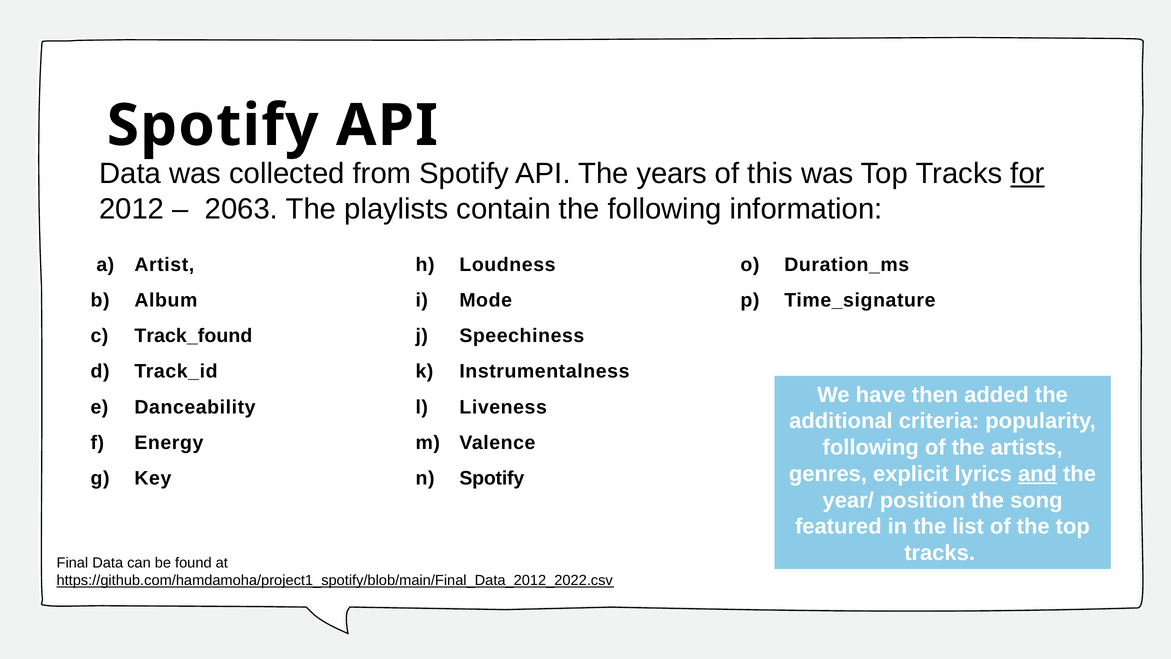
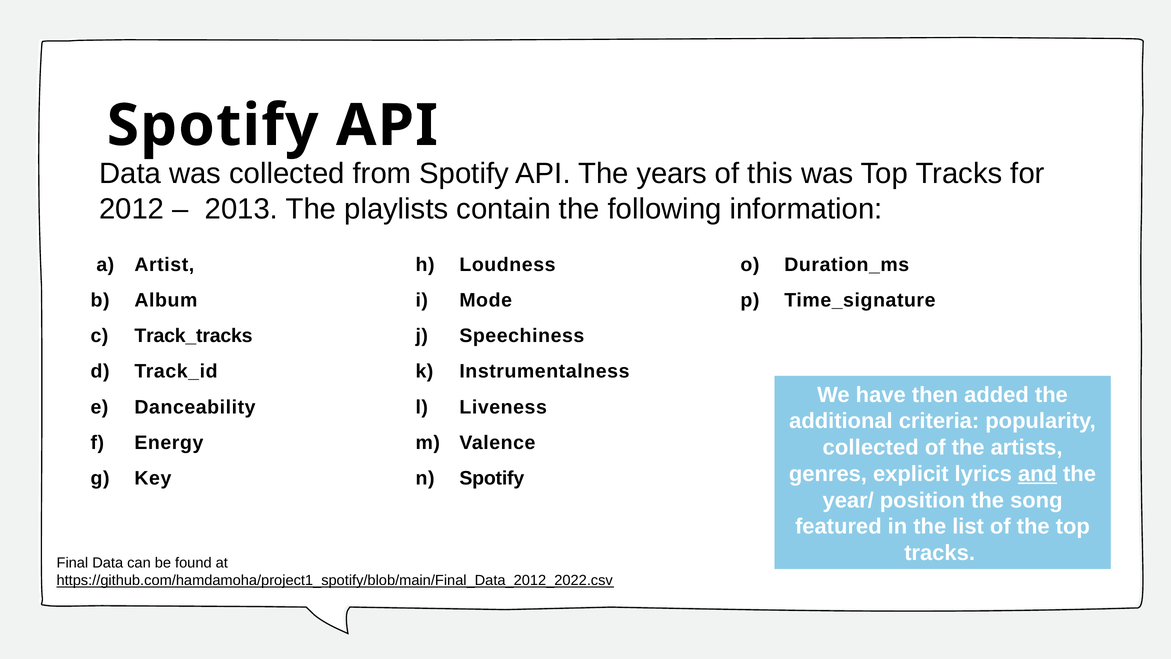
for underline: present -> none (1027, 174)
2063: 2063 -> 2013 (241, 209)
Track_found: Track_found -> Track_tracks (194, 336)
following: following -> collected (871, 447)
